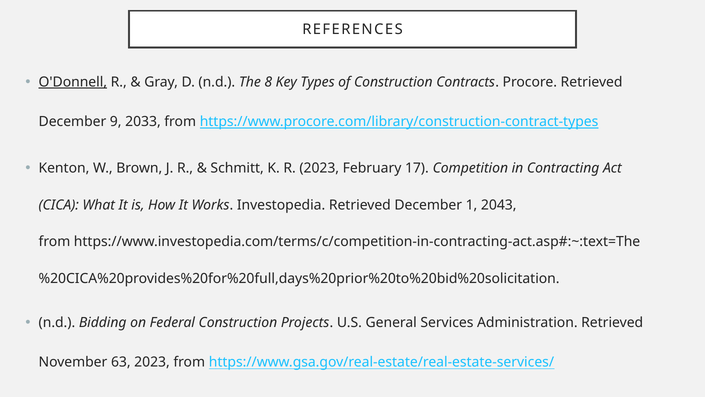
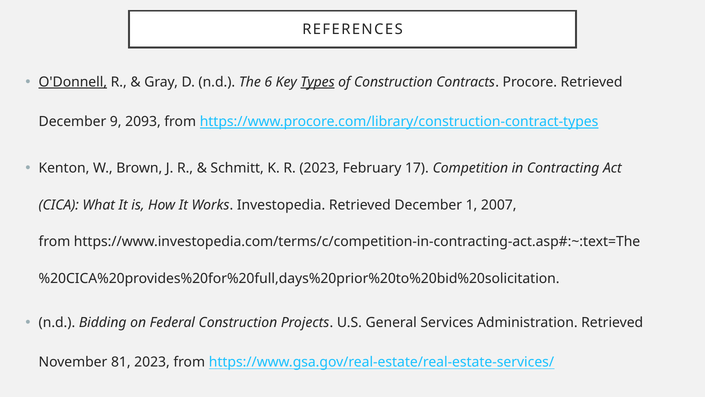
8: 8 -> 6 (268, 82)
Types underline: none -> present (318, 82)
2033: 2033 -> 2093 (143, 122)
2043: 2043 -> 2007 (499, 205)
63: 63 -> 81 (121, 362)
